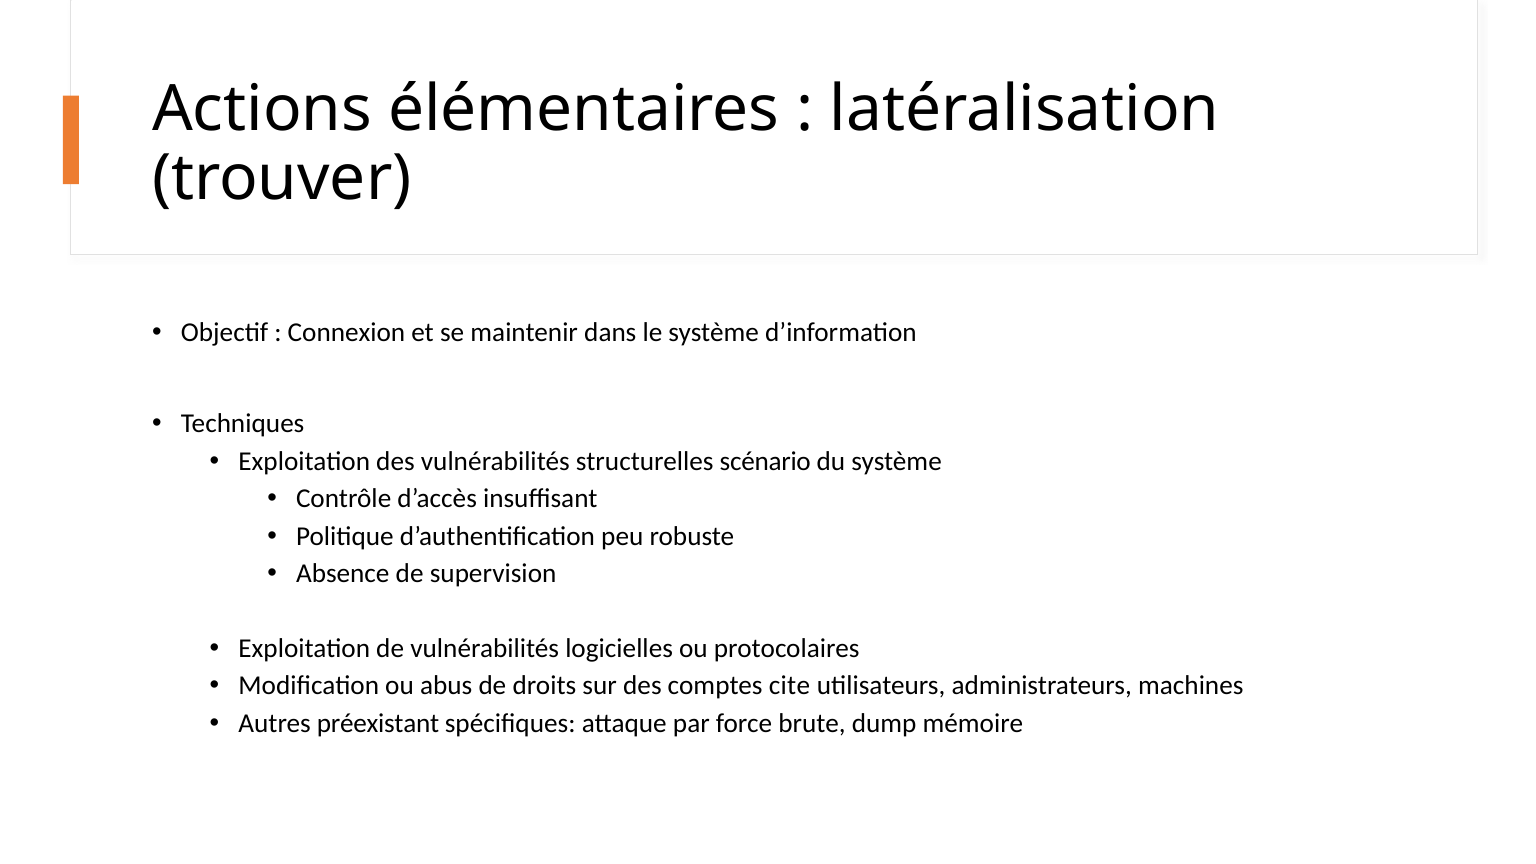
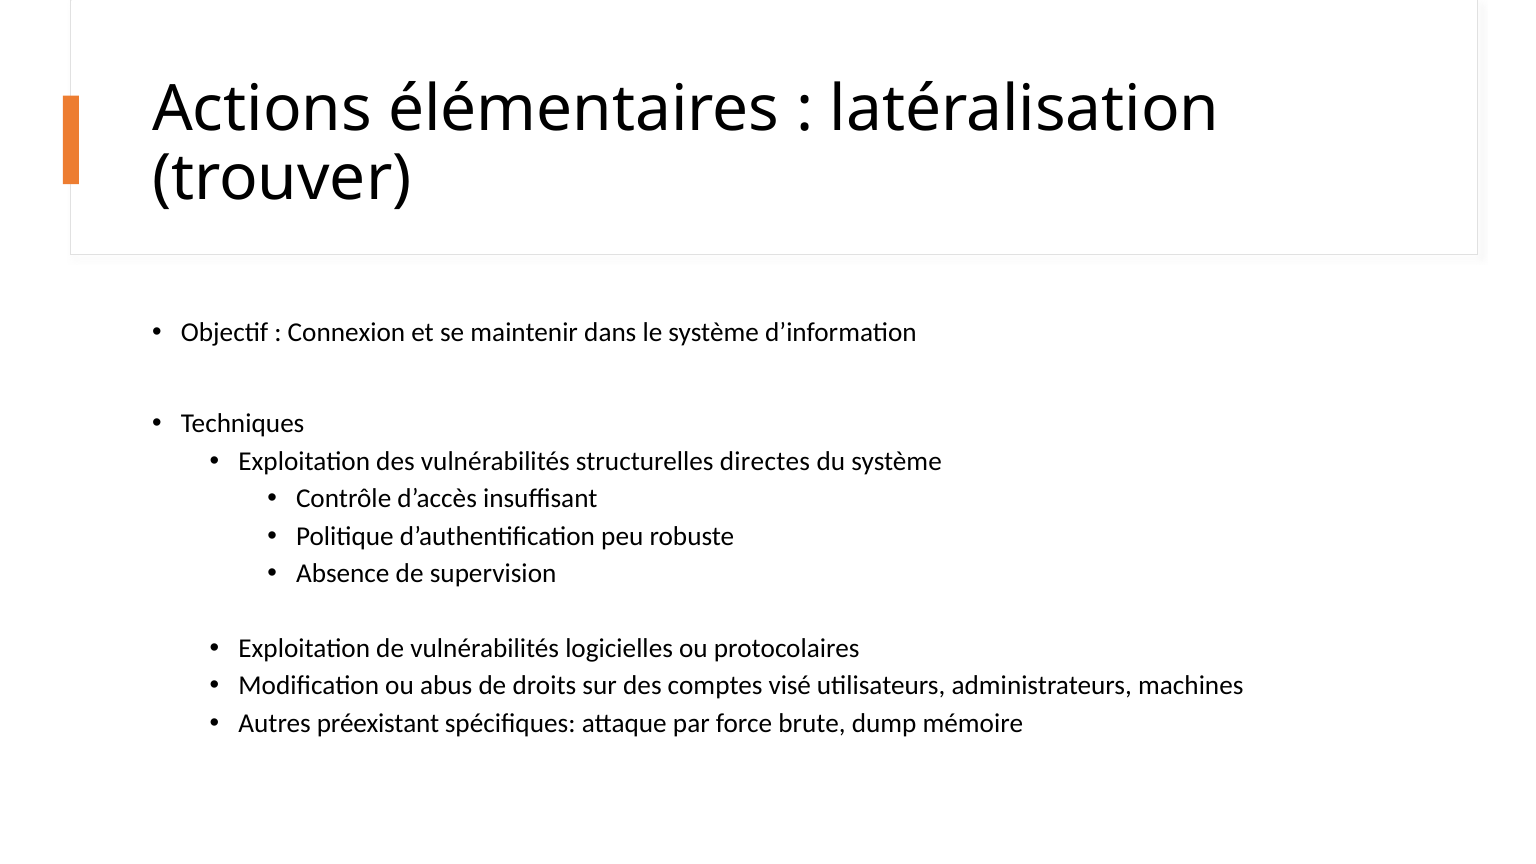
scénario: scénario -> directes (765, 461)
cite: cite -> visé (790, 686)
